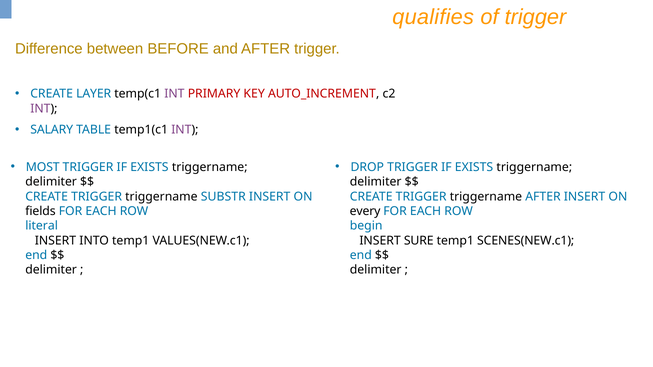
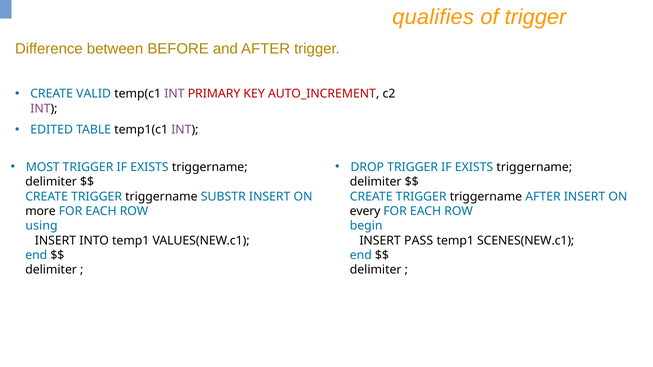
LAYER: LAYER -> VALID (94, 94)
SALARY: SALARY -> EDITED (52, 130)
fields: fields -> more (40, 211)
literal: literal -> using (42, 226)
SURE: SURE -> PASS (419, 241)
